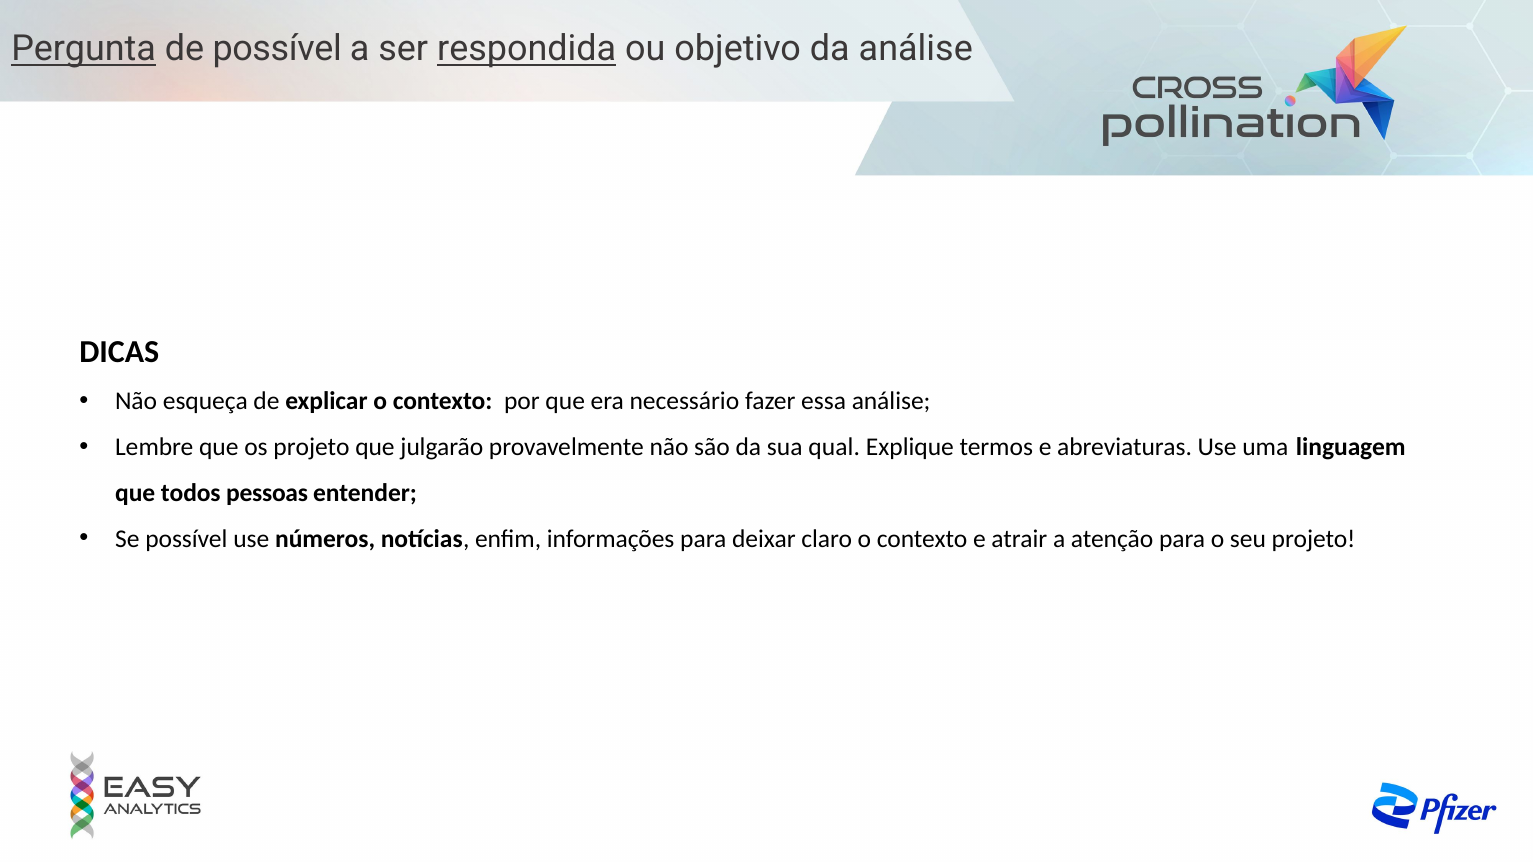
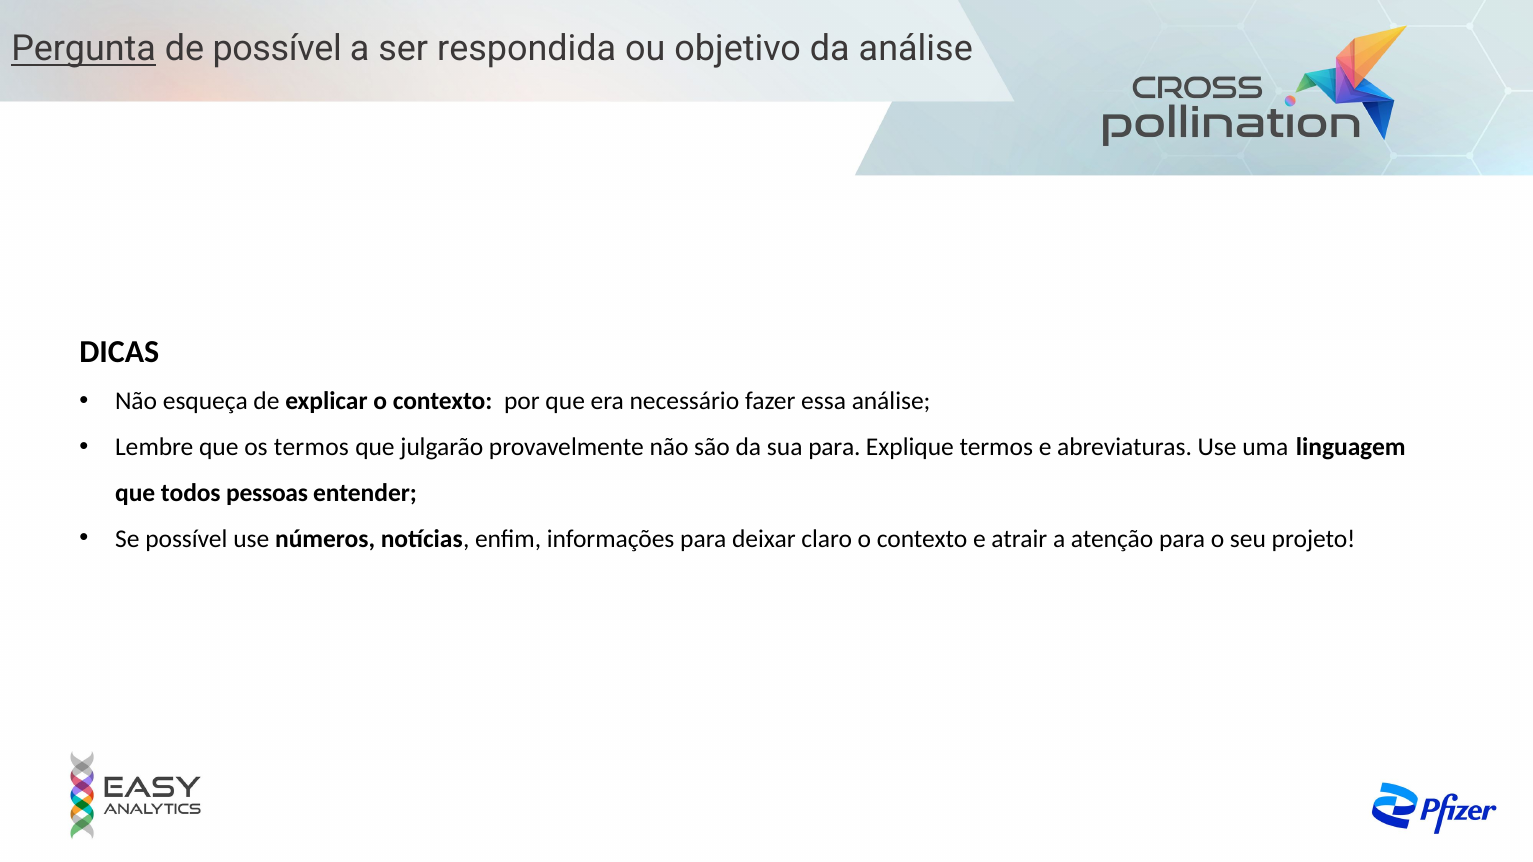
respondida underline: present -> none (527, 49)
os projeto: projeto -> termos (311, 447)
sua qual: qual -> para (834, 447)
